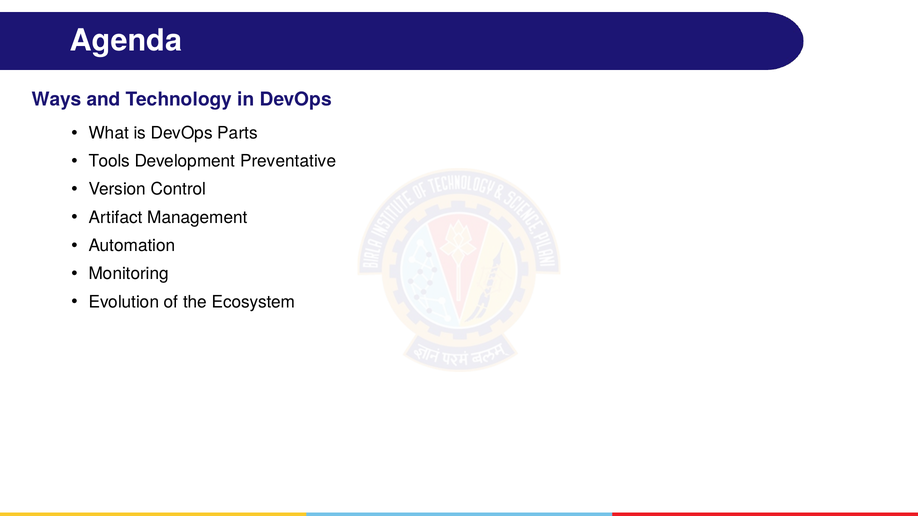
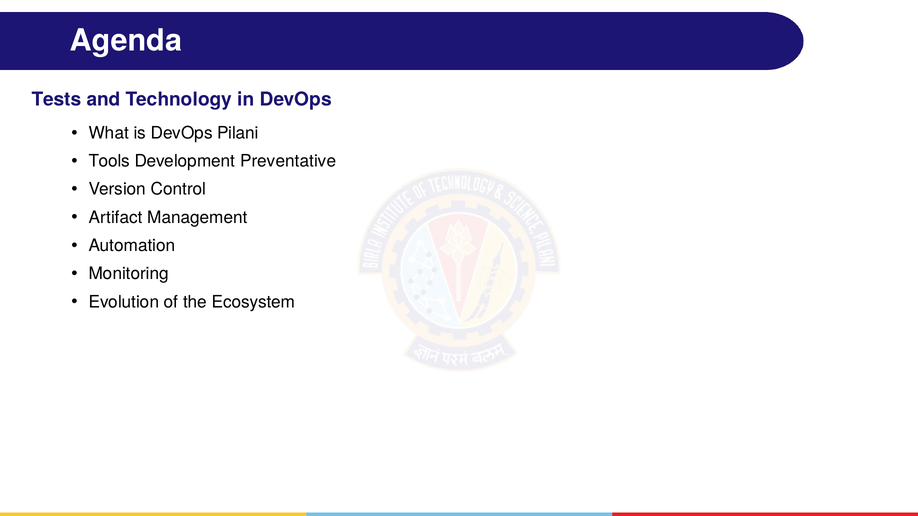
Ways: Ways -> Tests (57, 100)
Parts: Parts -> Pilani (238, 133)
